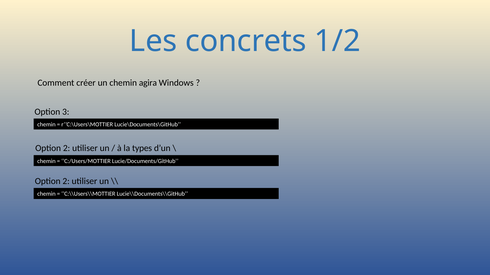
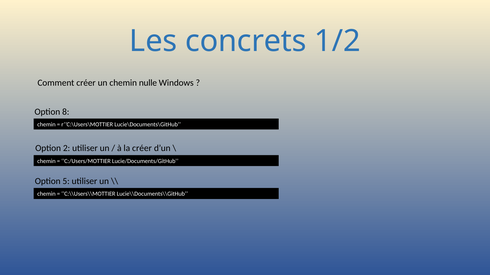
agira: agira -> nulle (148, 83)
3: 3 -> 8 (66, 112)
la types: types -> créer (142, 149)
2: 2 -> 5 (66, 182)
